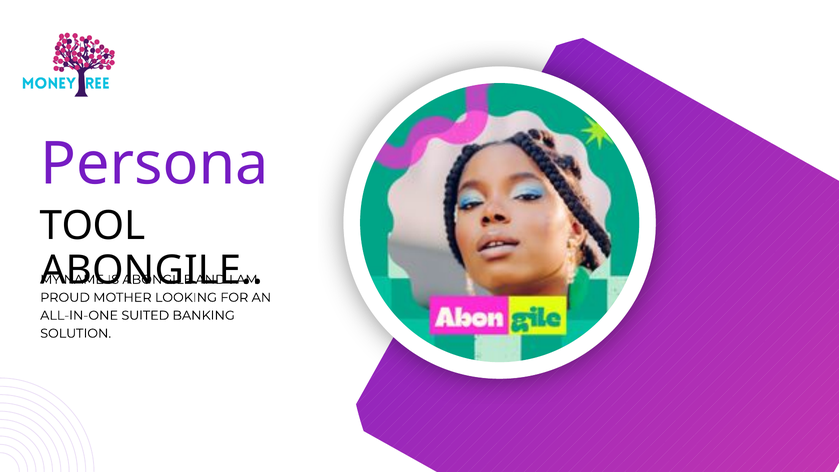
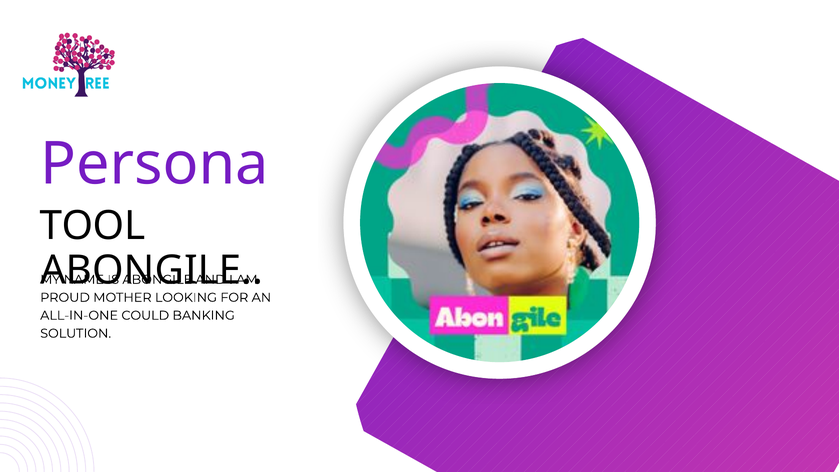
SUITED: SUITED -> COULD (145, 315)
